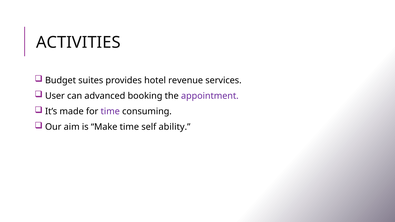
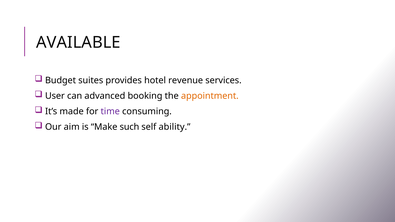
ACTIVITIES: ACTIVITIES -> AVAILABLE (78, 43)
appointment colour: purple -> orange (210, 96)
Make time: time -> such (129, 127)
